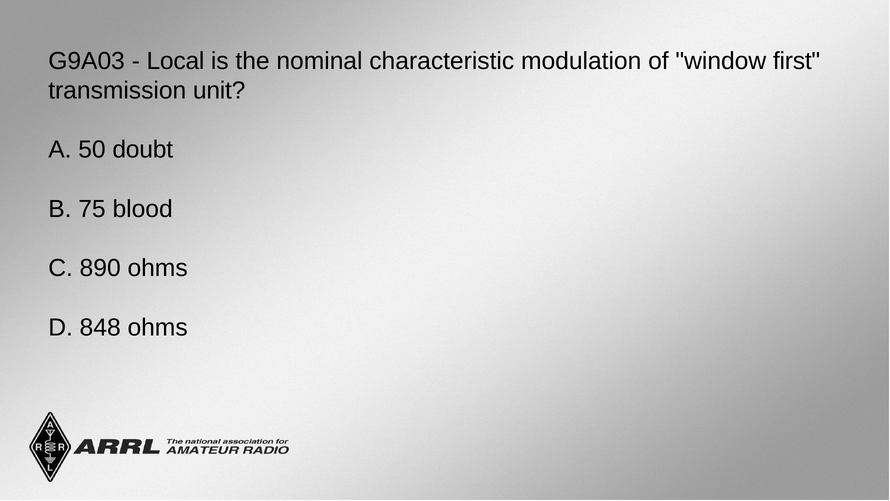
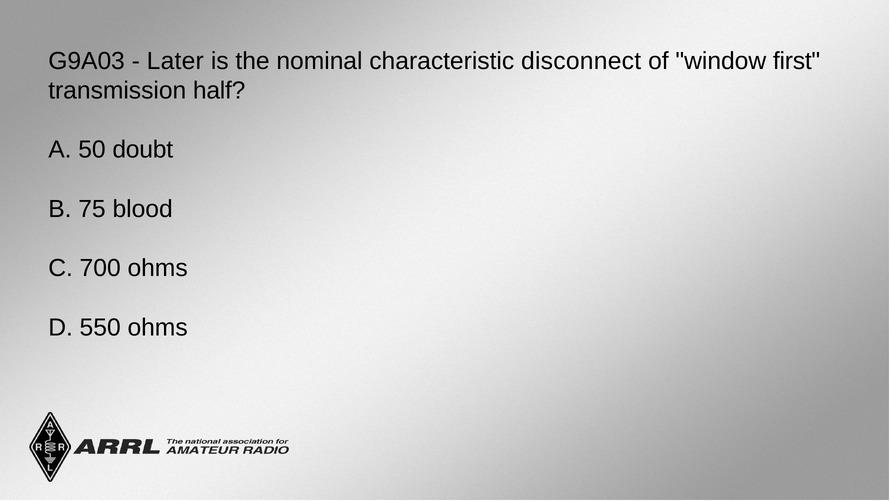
Local: Local -> Later (175, 61)
modulation: modulation -> disconnect (581, 61)
unit: unit -> half (219, 90)
890: 890 -> 700 (100, 268)
848: 848 -> 550 (100, 327)
